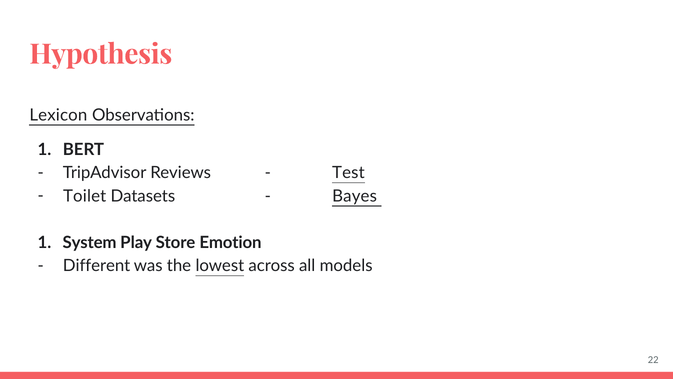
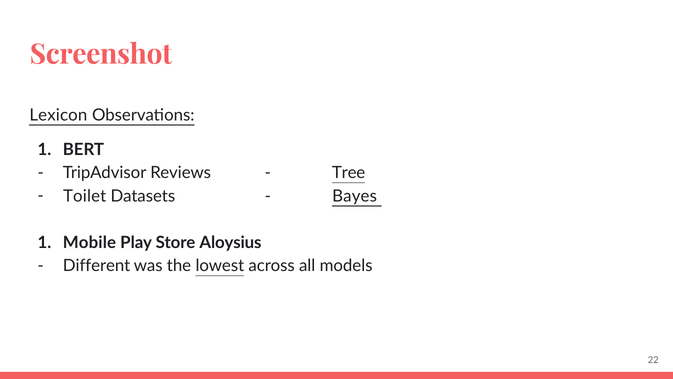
Hypothesis: Hypothesis -> Screenshot (101, 54)
Test: Test -> Tree (349, 173)
System: System -> Mobile (89, 242)
Emotion: Emotion -> Aloysius (230, 242)
